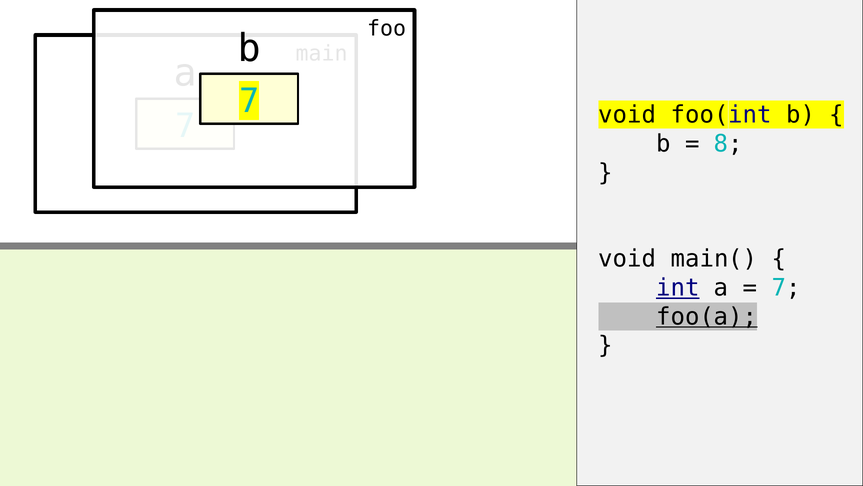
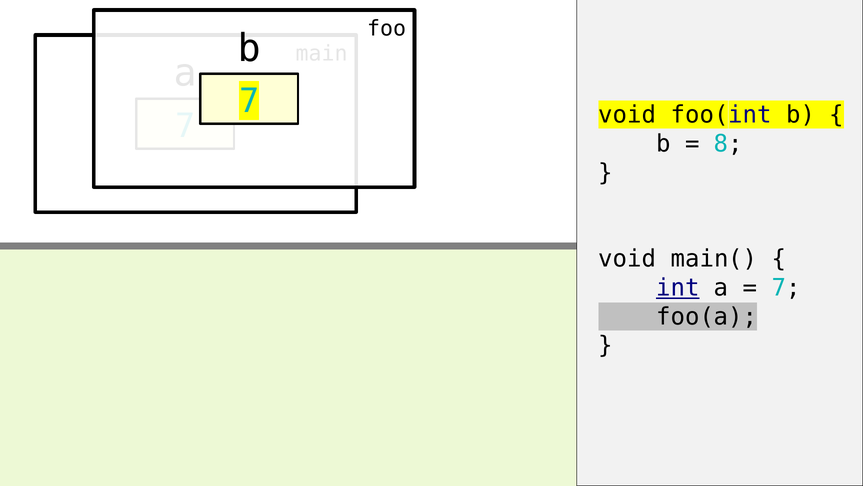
foo(a underline: present -> none (707, 316)
